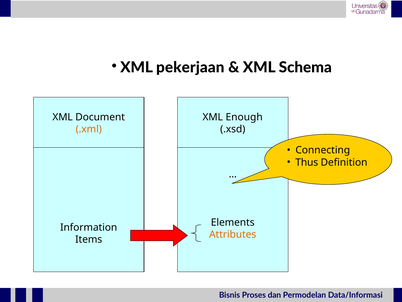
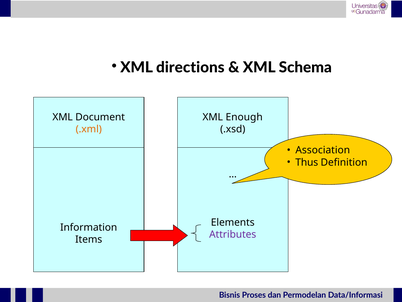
pekerjaan: pekerjaan -> directions (190, 68)
Connecting: Connecting -> Association (323, 150)
Attributes colour: orange -> purple (233, 234)
